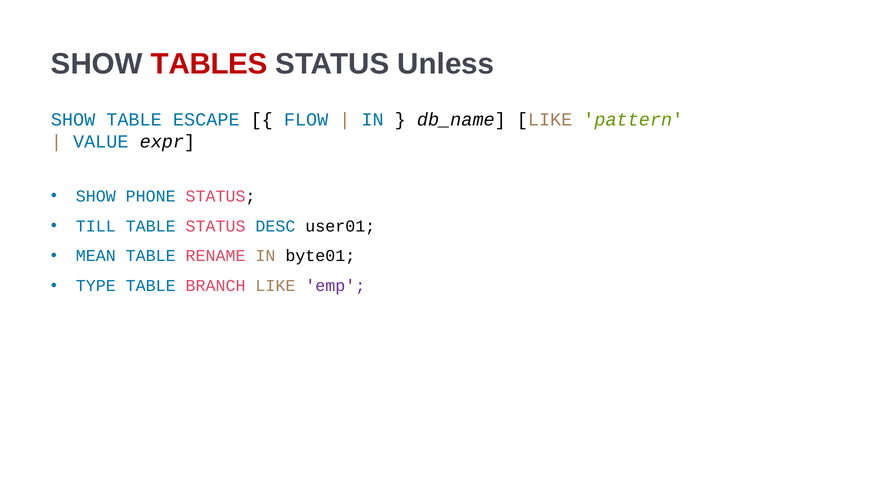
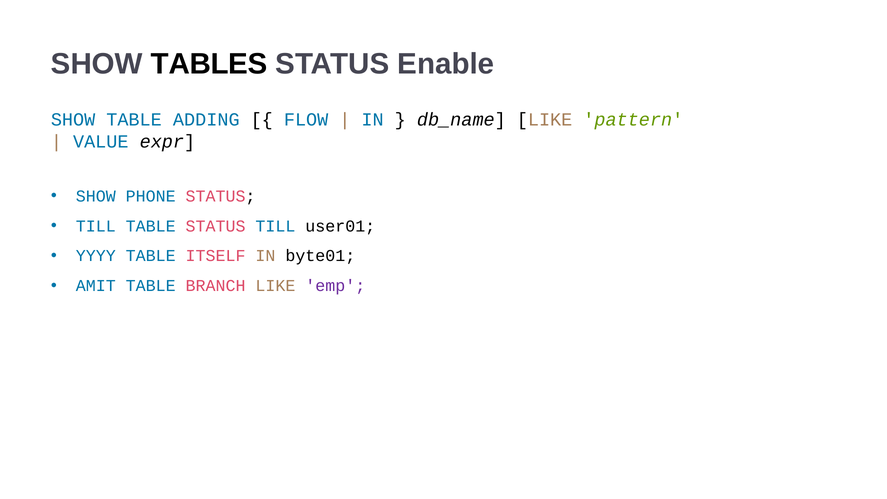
TABLES colour: red -> black (209, 64)
Unless: Unless -> Enable (446, 64)
ESCAPE: ESCAPE -> ADDING (206, 120)
STATUS DESC: DESC -> TILL (275, 226)
MEAN: MEAN -> YYYY (96, 256)
RENAME: RENAME -> ITSELF (216, 256)
TYPE: TYPE -> AMIT (96, 286)
